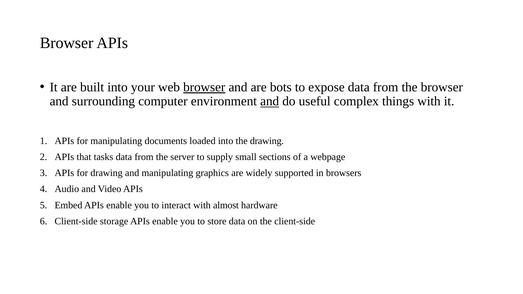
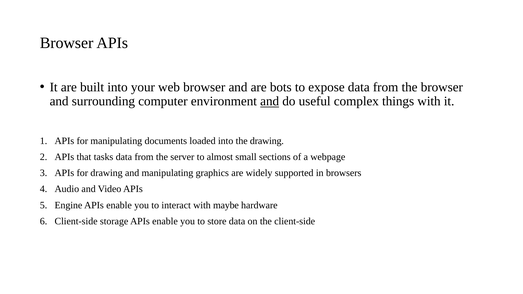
browser underline: present -> none (204, 87)
supply: supply -> almost (220, 157)
Embed: Embed -> Engine (68, 205)
almost: almost -> maybe (226, 205)
